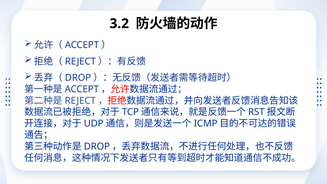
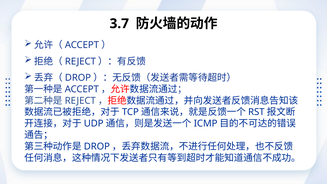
3.2: 3.2 -> 3.7 (119, 24)
